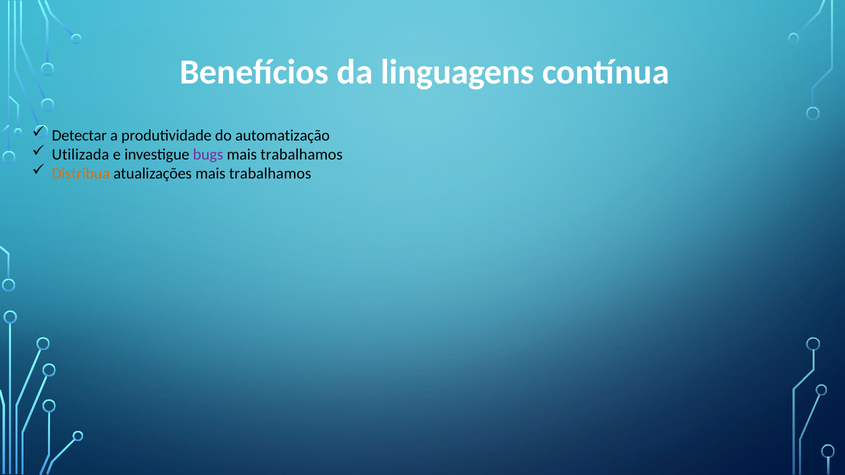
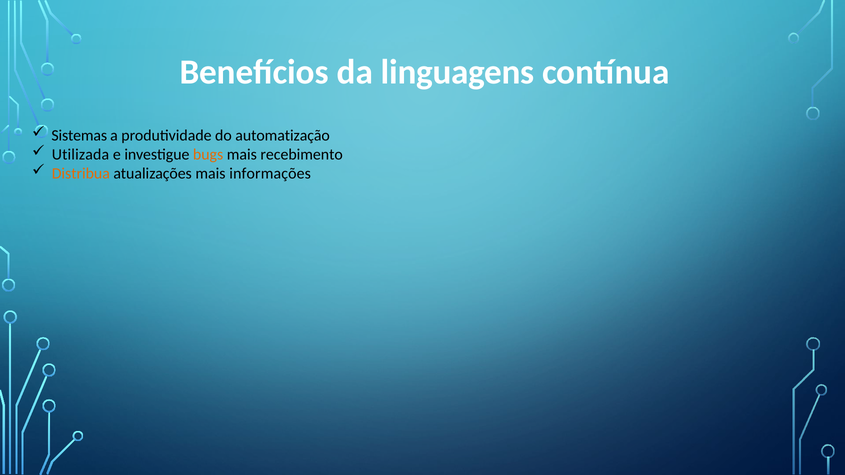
Detectar: Detectar -> Sistemas (79, 136)
bugs colour: purple -> orange (208, 155)
trabalhamos: trabalhamos -> recebimento (302, 155)
atualizações mais trabalhamos: trabalhamos -> informações (270, 174)
